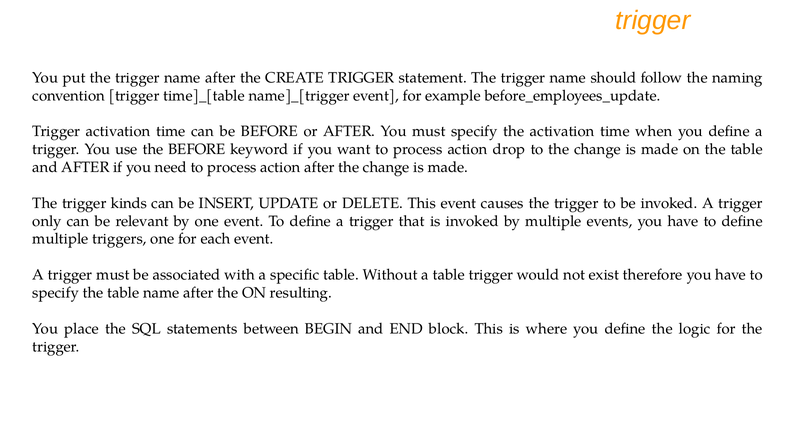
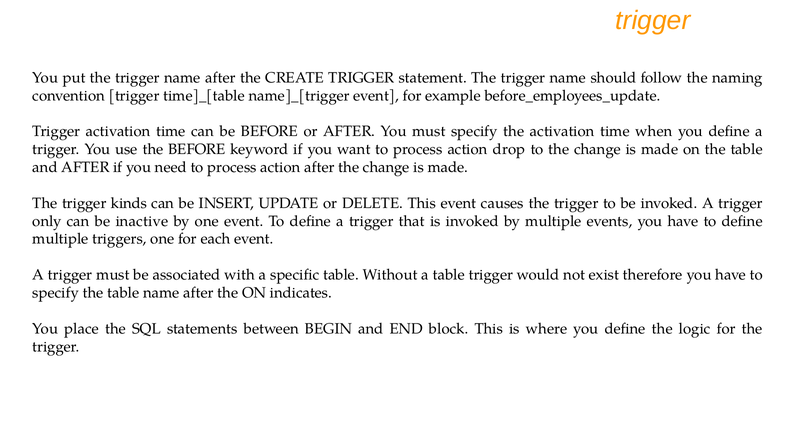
relevant: relevant -> inactive (142, 221)
resulting: resulting -> indicates (301, 293)
